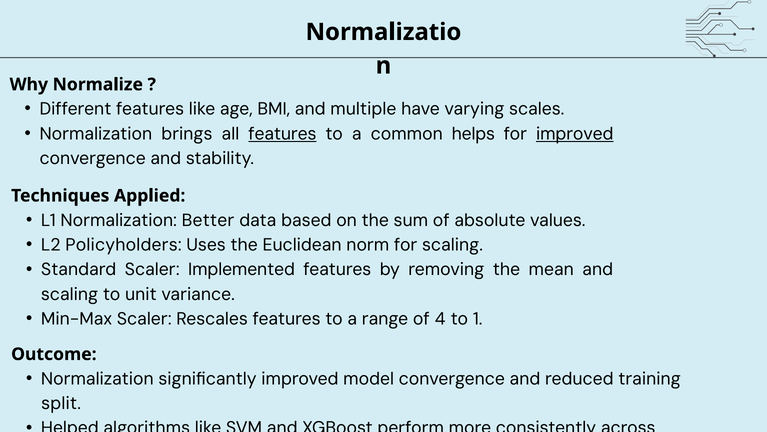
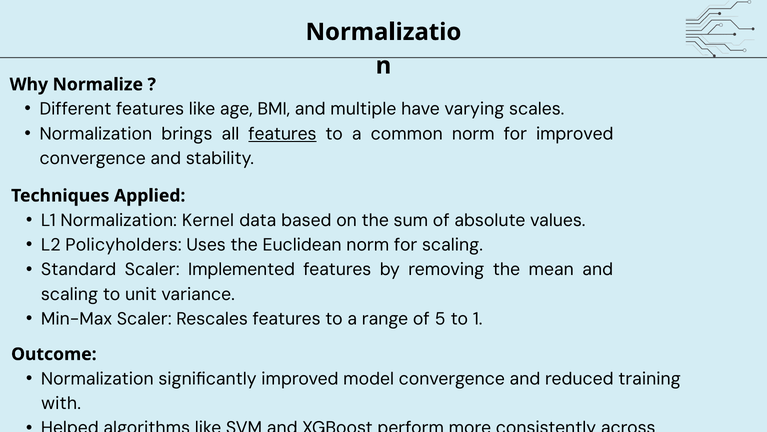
common helps: helps -> norm (473, 134)
improved underline: present -> none (575, 134)
Better: Better -> Kernel (208, 220)
4: 4 -> 5 (440, 319)
split: split -> with (61, 403)
